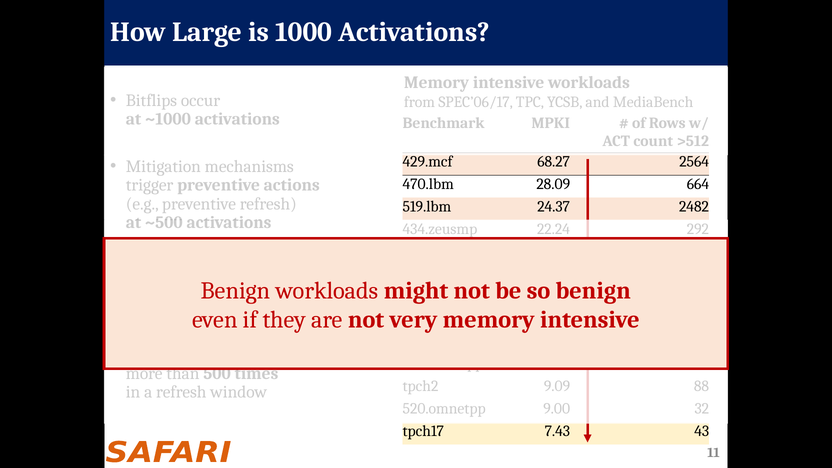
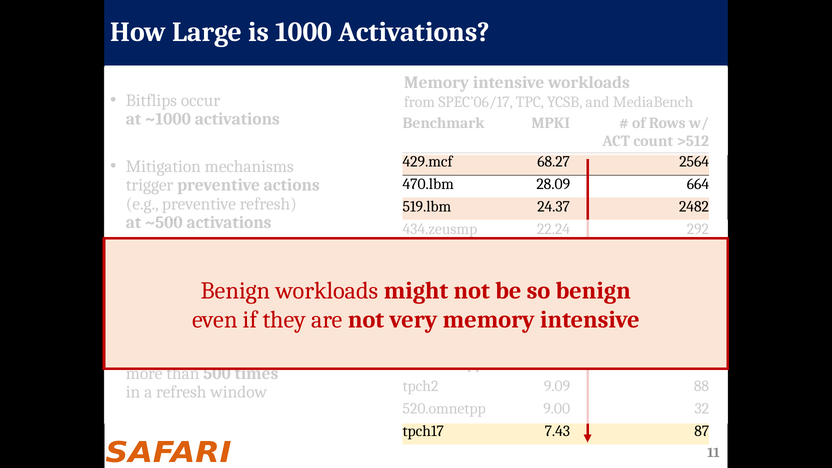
43: 43 -> 87 (702, 431)
